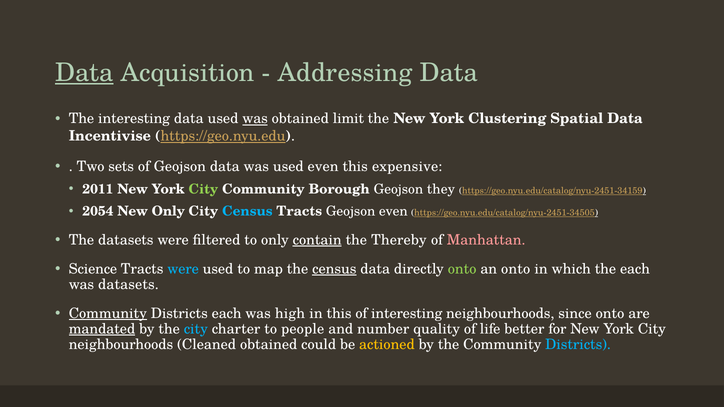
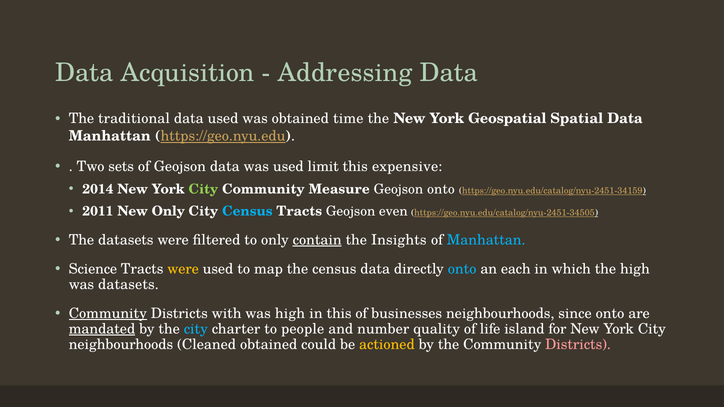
Data underline: present -> none (84, 73)
The interesting: interesting -> traditional (134, 119)
was underline: present -> none (255, 119)
limit: limit -> time (348, 119)
Clustering: Clustering -> Geospatial (507, 119)
Incentivise: Incentivise -> Manhattan (110, 136)
used even: even -> limit (323, 167)
2011: 2011 -> 2014 (98, 189)
Borough: Borough -> Measure (339, 189)
Geojson they: they -> onto (441, 189)
2054: 2054 -> 2011 (98, 211)
Thereby: Thereby -> Insights (399, 240)
Manhattan colour: pink -> light blue (486, 240)
were colour: light blue -> yellow (183, 269)
census underline: present -> none (334, 269)
onto colour: light green -> light blue (462, 269)
an onto: onto -> each (516, 269)
the each: each -> high (635, 269)
Districts each: each -> with (227, 314)
of interesting: interesting -> businesses (407, 314)
better: better -> island (524, 329)
Districts colour: light blue -> pink (578, 345)
